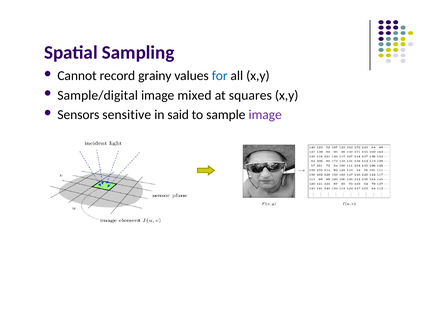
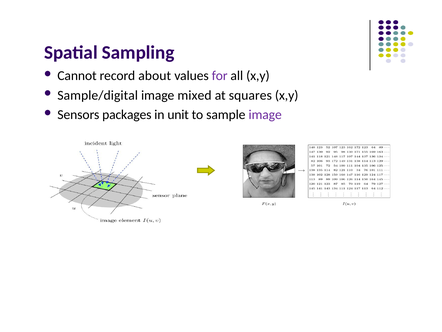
grainy: grainy -> about (155, 76)
for colour: blue -> purple (220, 76)
sensitive: sensitive -> packages (127, 115)
said: said -> unit (178, 115)
